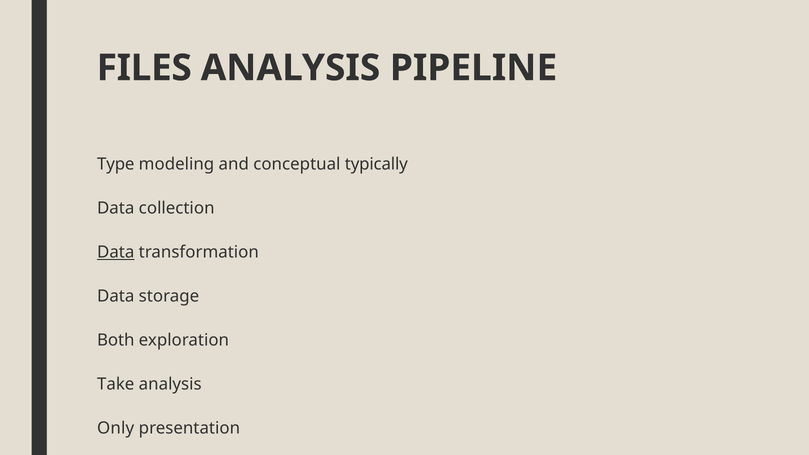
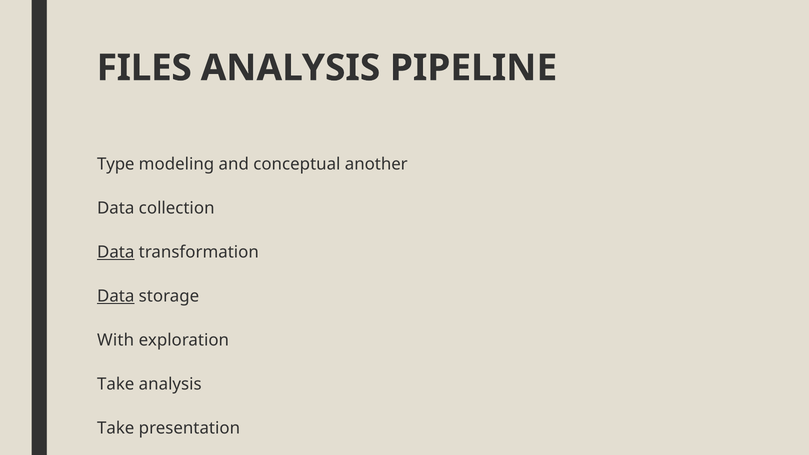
typically: typically -> another (376, 164)
Data underline: none -> present (116, 296)
Both: Both -> With (116, 340)
Only: Only -> Take (116, 428)
